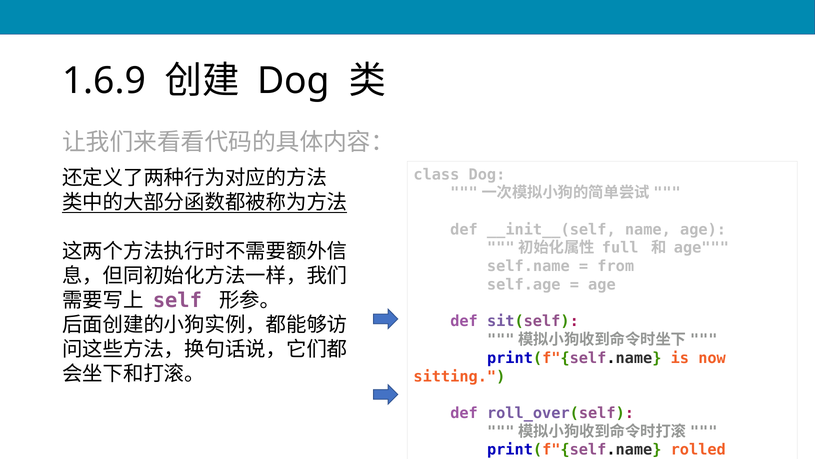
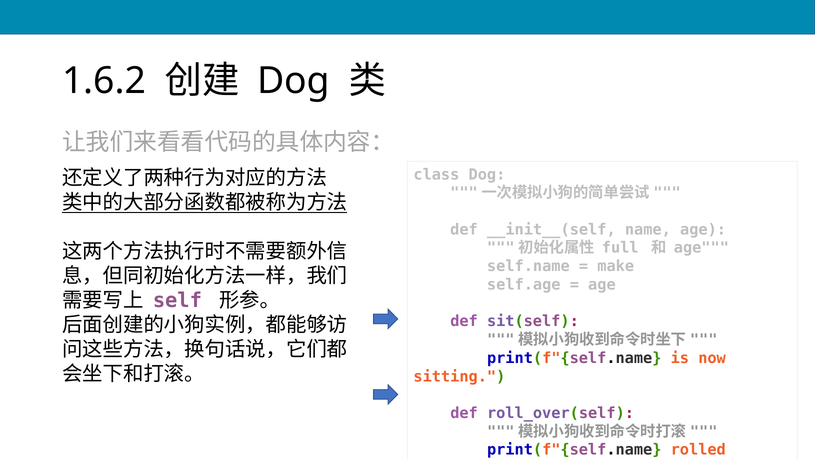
1.6.9: 1.6.9 -> 1.6.2 (104, 81)
from: from -> make (616, 266)
